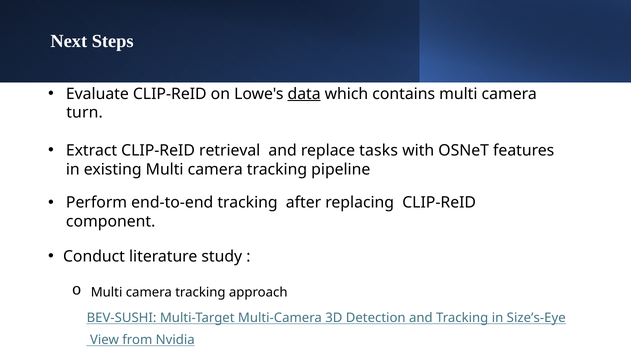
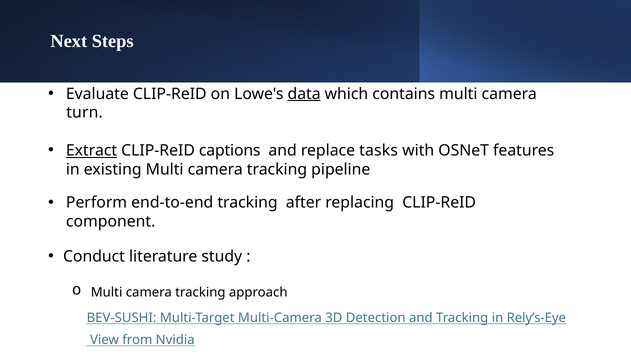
Extract underline: none -> present (92, 151)
retrieval: retrieval -> captions (230, 151)
Size’s-Eye: Size’s-Eye -> Rely’s-Eye (536, 318)
